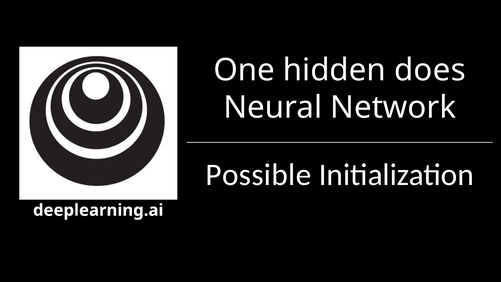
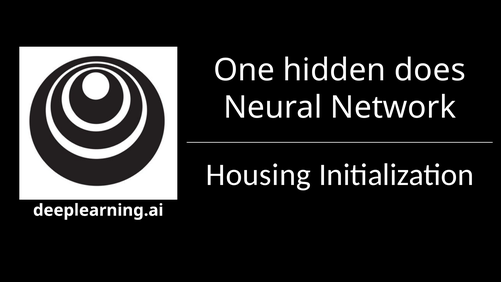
Possible: Possible -> Housing (258, 175)
